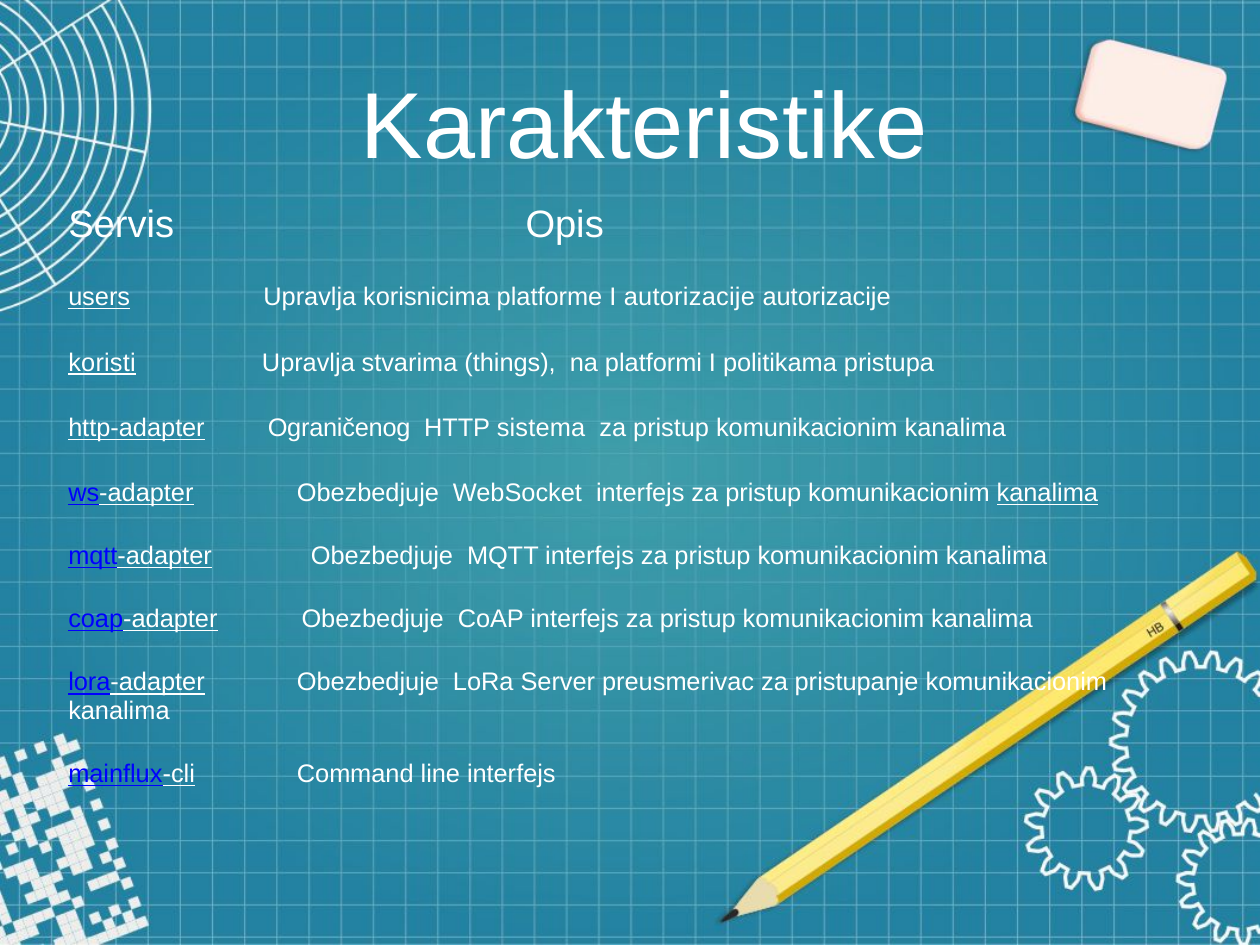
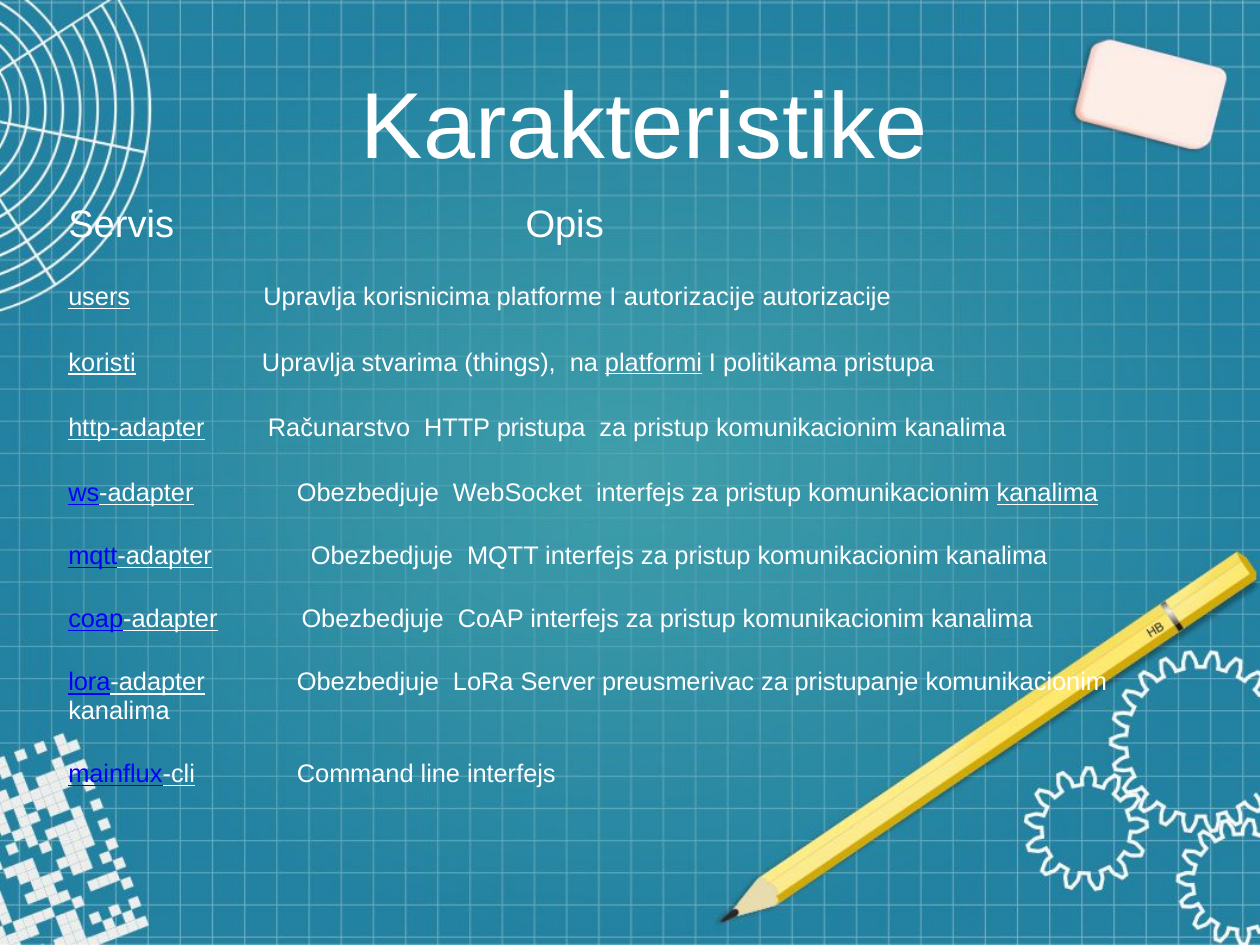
platformi underline: none -> present (654, 363)
Ograničenog: Ograničenog -> Računarstvo (339, 428)
HTTP sistema: sistema -> pristupa (541, 428)
